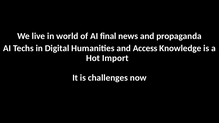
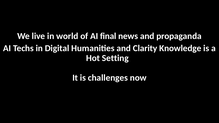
Access: Access -> Clarity (145, 48)
Import: Import -> Setting (115, 58)
